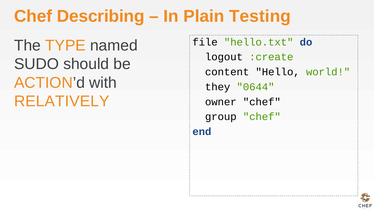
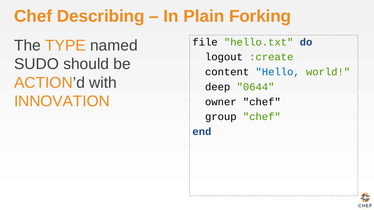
Testing: Testing -> Forking (260, 16)
Hello colour: black -> blue (278, 72)
they: they -> deep (218, 87)
RELATIVELY: RELATIVELY -> INNOVATION (62, 102)
